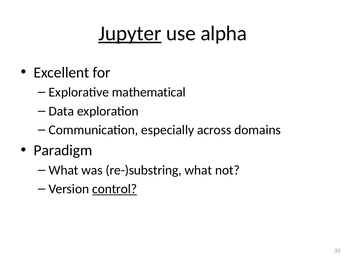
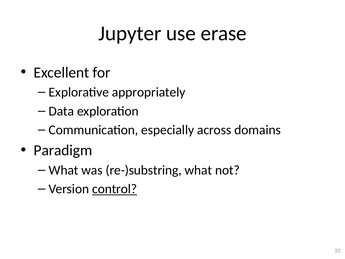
Jupyter underline: present -> none (130, 33)
alpha: alpha -> erase (224, 33)
mathematical: mathematical -> appropriately (149, 92)
